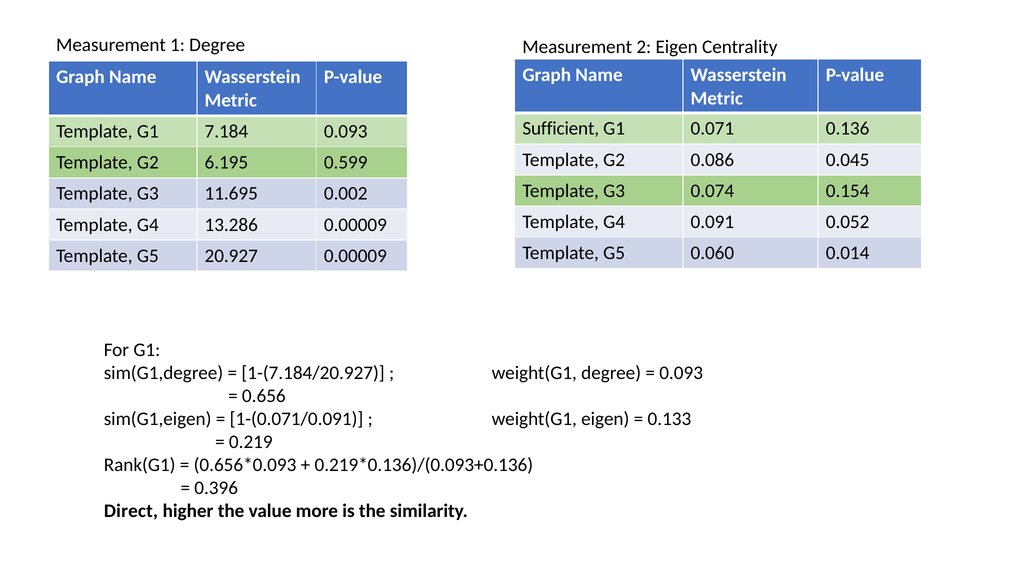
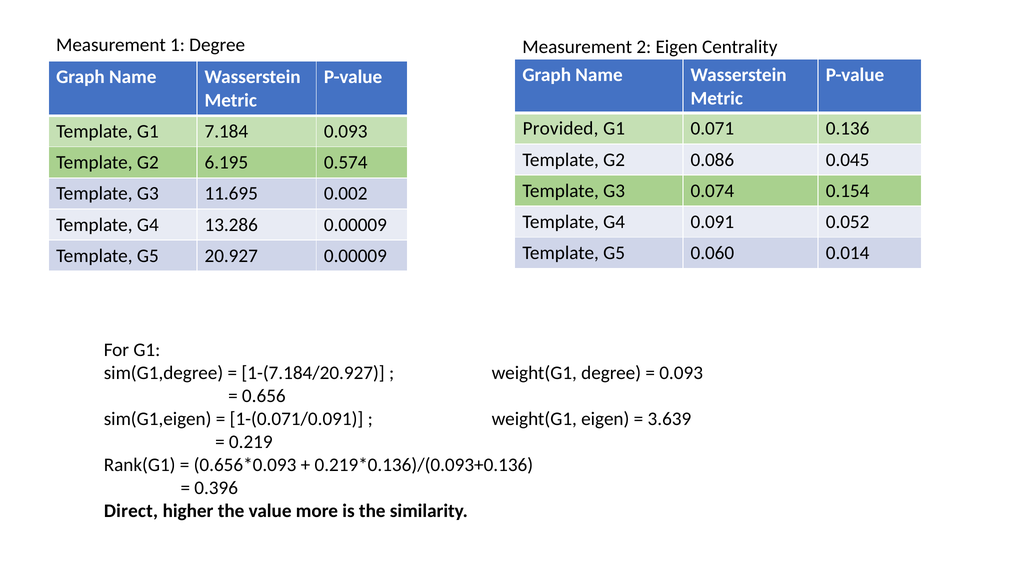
Sufficient: Sufficient -> Provided (561, 129)
0.599: 0.599 -> 0.574 (346, 163)
0.133: 0.133 -> 3.639 (669, 419)
